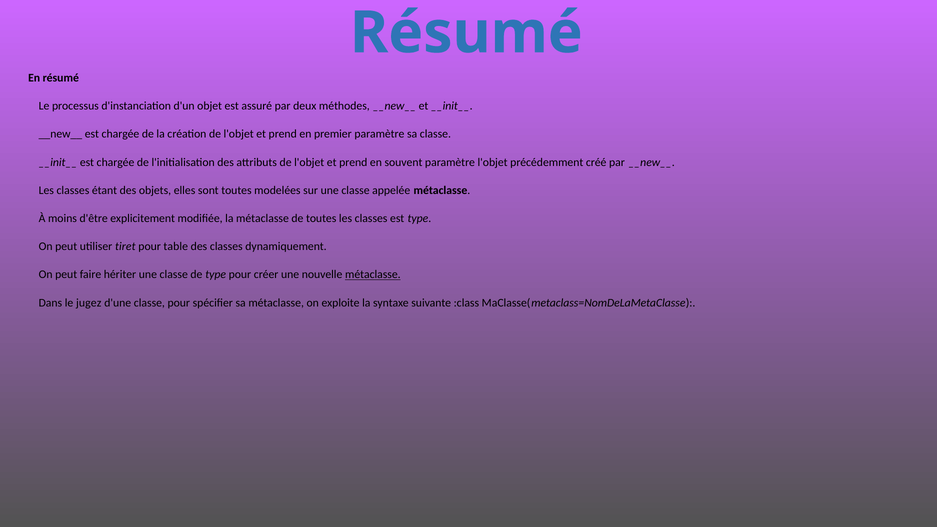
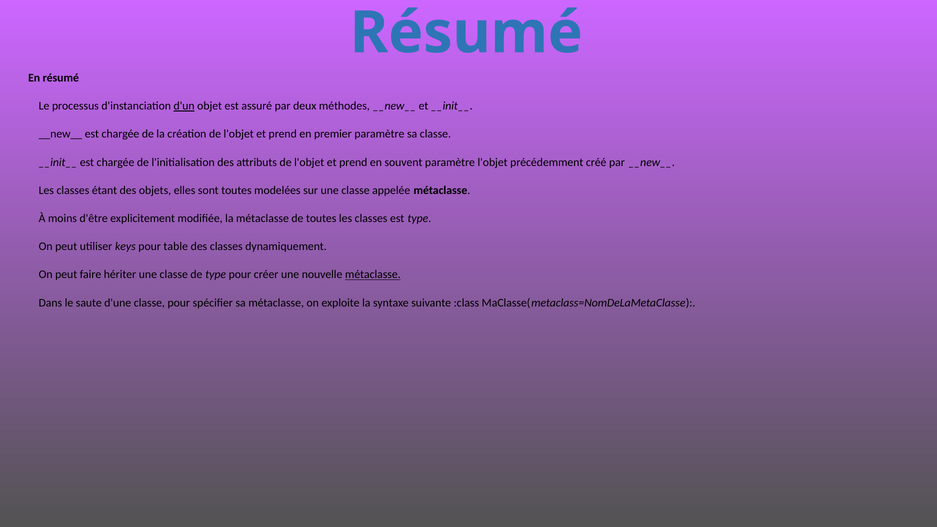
d'un underline: none -> present (184, 106)
tiret: tiret -> keys (125, 247)
jugez: jugez -> saute (89, 303)
